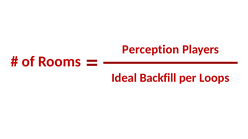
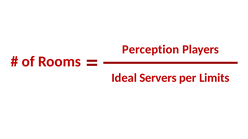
Backfill: Backfill -> Servers (158, 78)
Loops: Loops -> Limits (214, 78)
